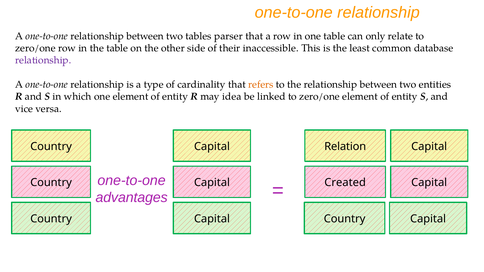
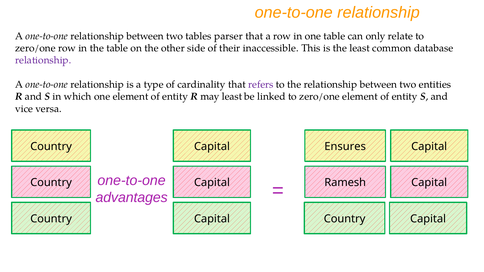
refers colour: orange -> purple (261, 85)
may idea: idea -> least (232, 97)
Relation: Relation -> Ensures (345, 147)
Created: Created -> Ramesh (345, 183)
